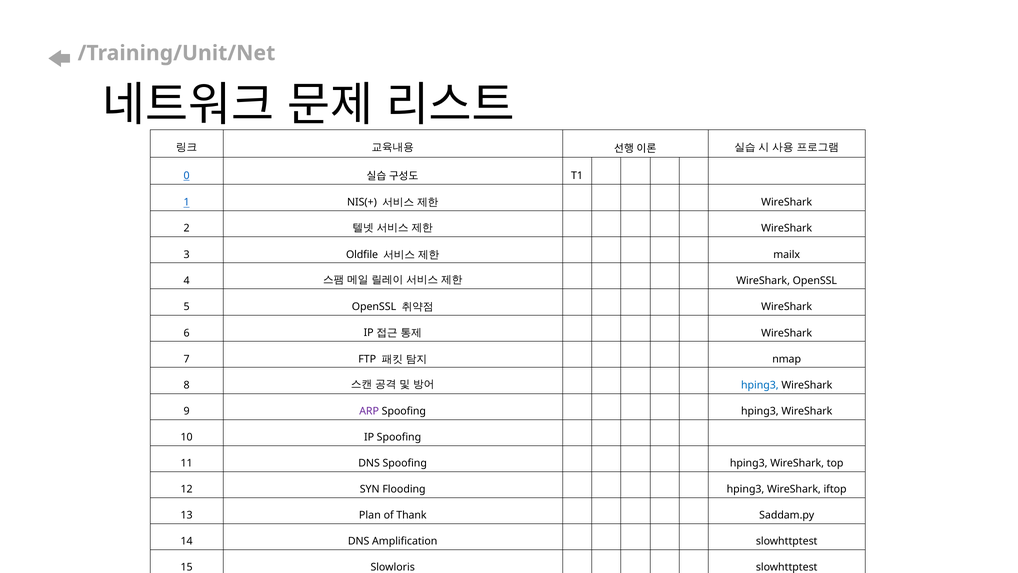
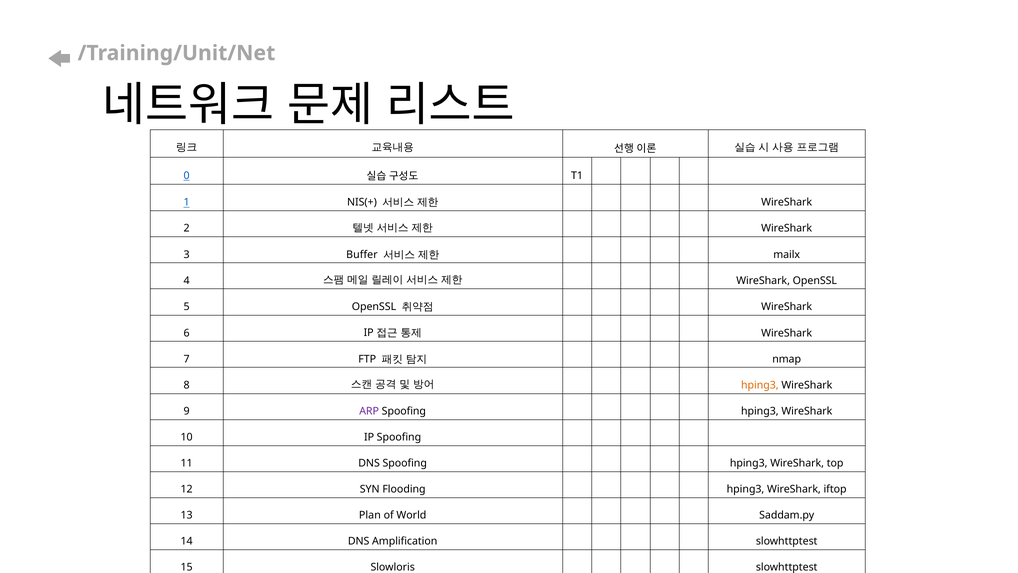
Oldfile: Oldfile -> Buffer (362, 254)
hping3 colour: blue -> orange (760, 385)
Thank: Thank -> World (411, 515)
